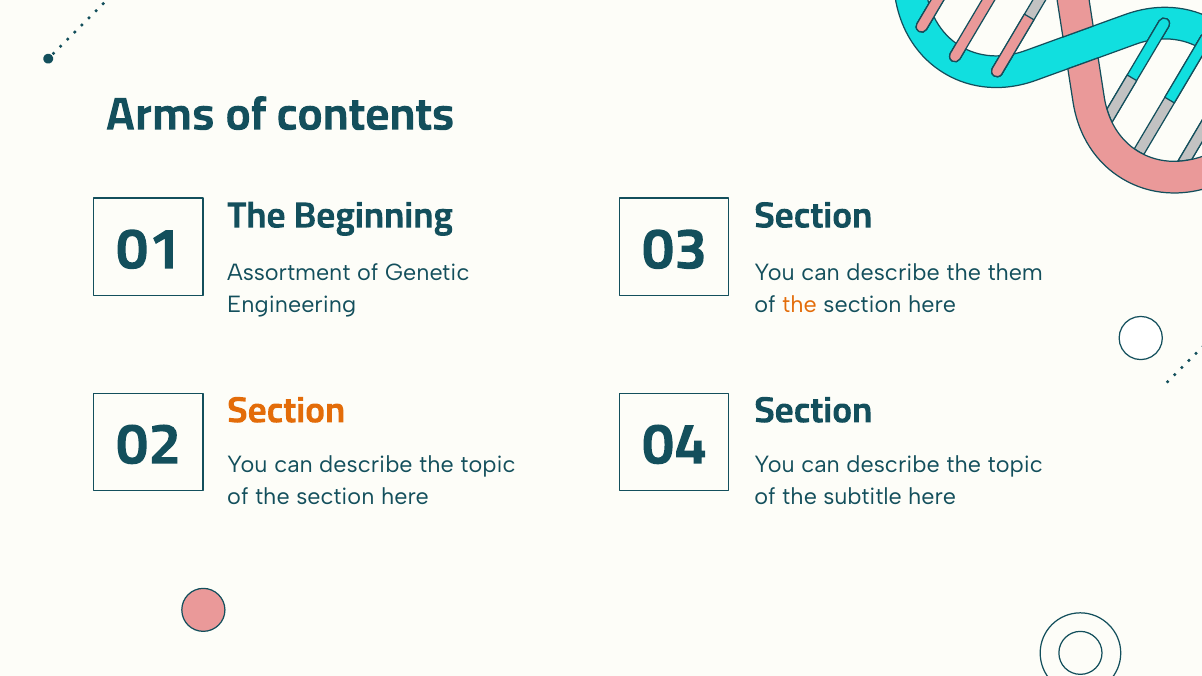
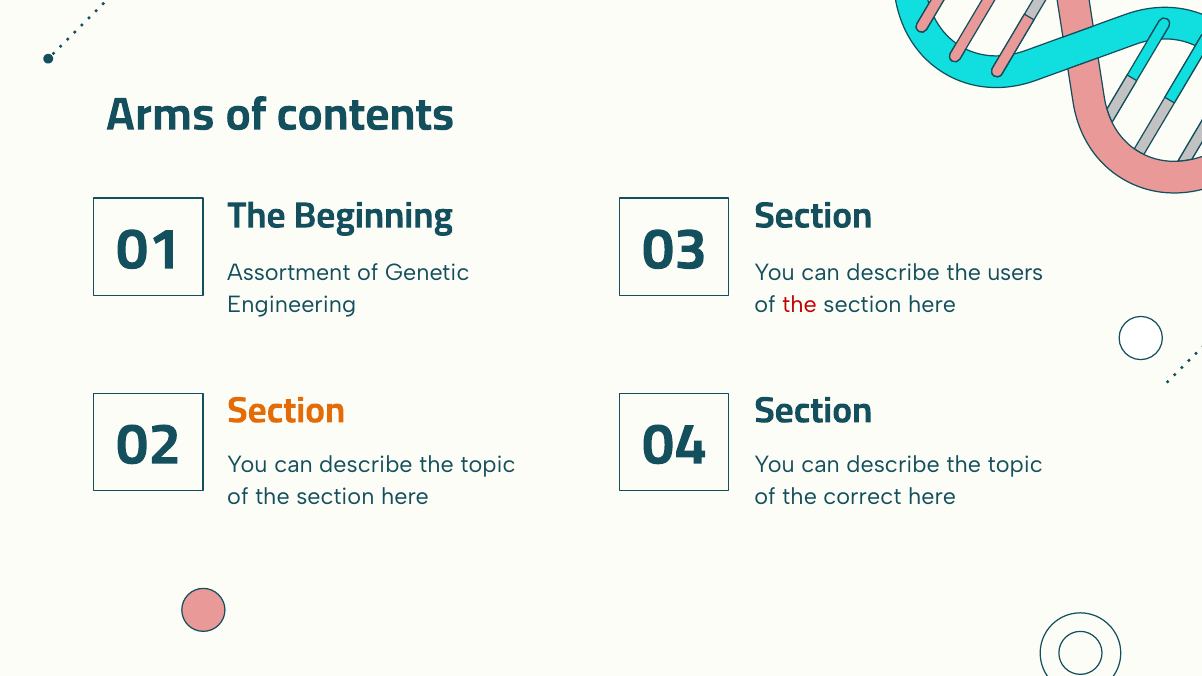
them: them -> users (1015, 273)
the colour: orange -> red (800, 305)
subtitle: subtitle -> correct (862, 497)
